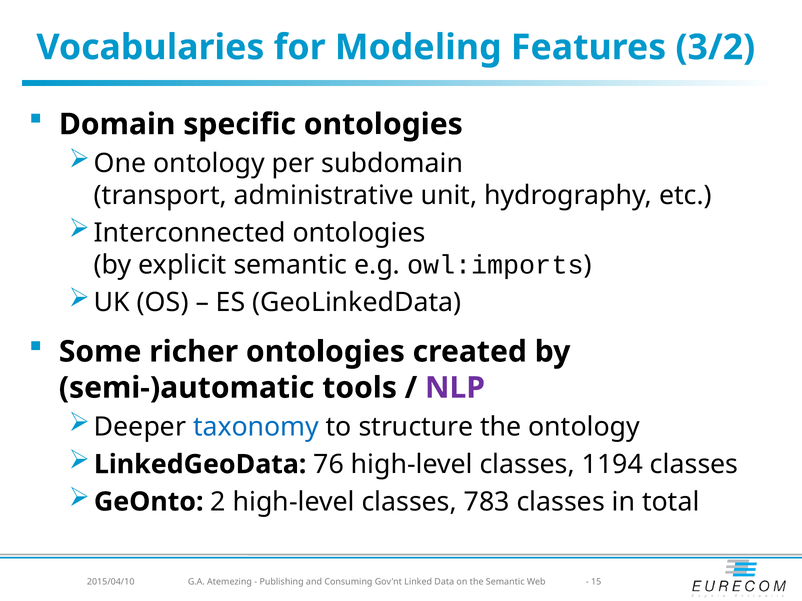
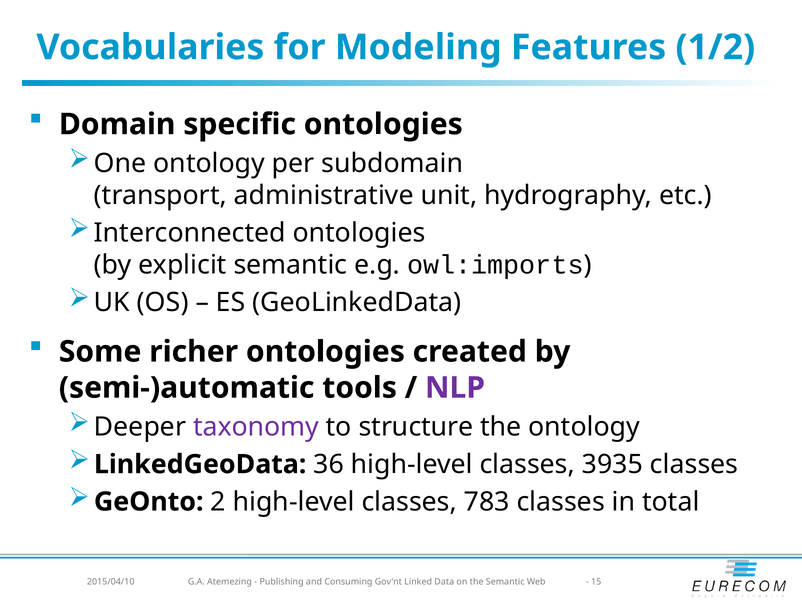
3/2: 3/2 -> 1/2 (715, 47)
taxonomy colour: blue -> purple (256, 427)
76: 76 -> 36 (329, 465)
1194: 1194 -> 3935 (612, 465)
